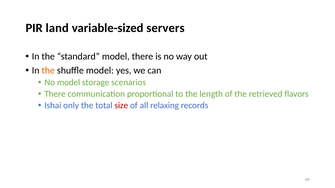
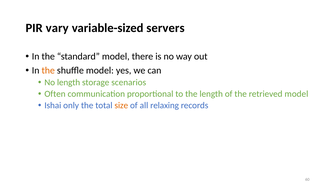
land: land -> vary (57, 28)
No model: model -> length (69, 83)
There: There -> Often (55, 94)
retrieved flavors: flavors -> model (296, 94)
size colour: red -> orange (121, 106)
